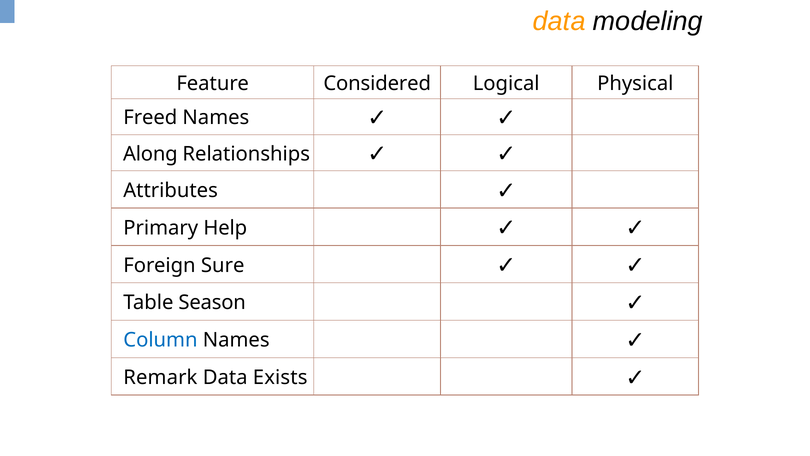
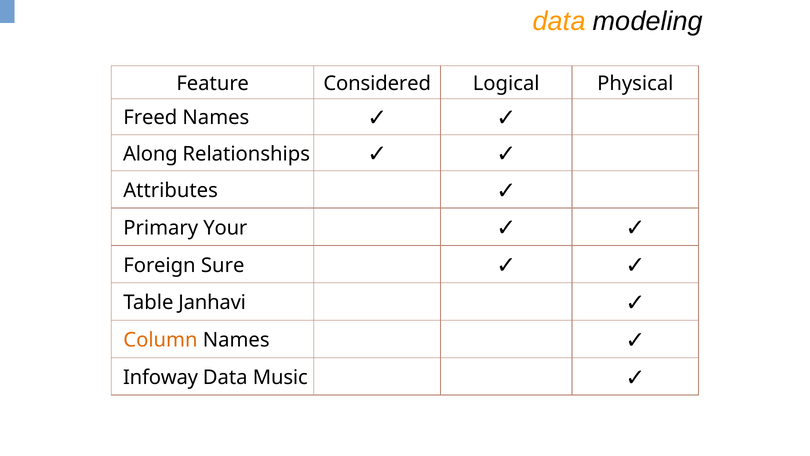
Help: Help -> Your (225, 228)
Season: Season -> Janhavi (212, 302)
Column colour: blue -> orange (160, 340)
Remark: Remark -> Infoway (161, 377)
Exists: Exists -> Music (280, 377)
